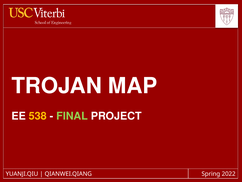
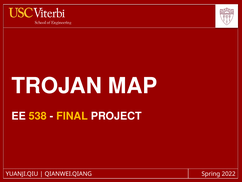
FINAL colour: light green -> yellow (72, 116)
